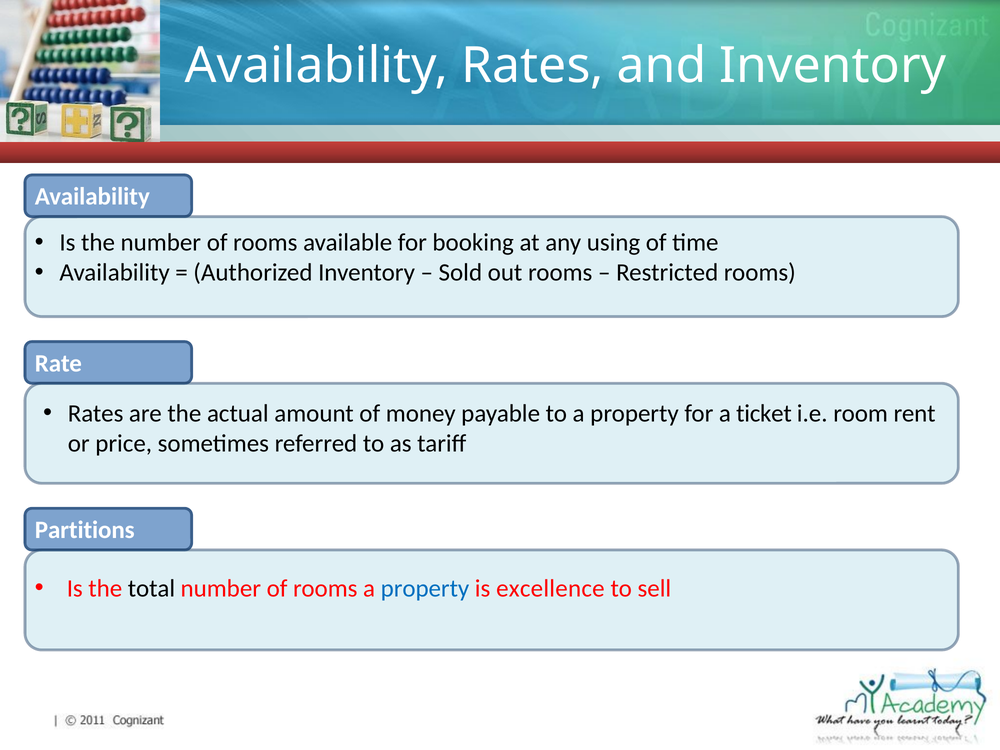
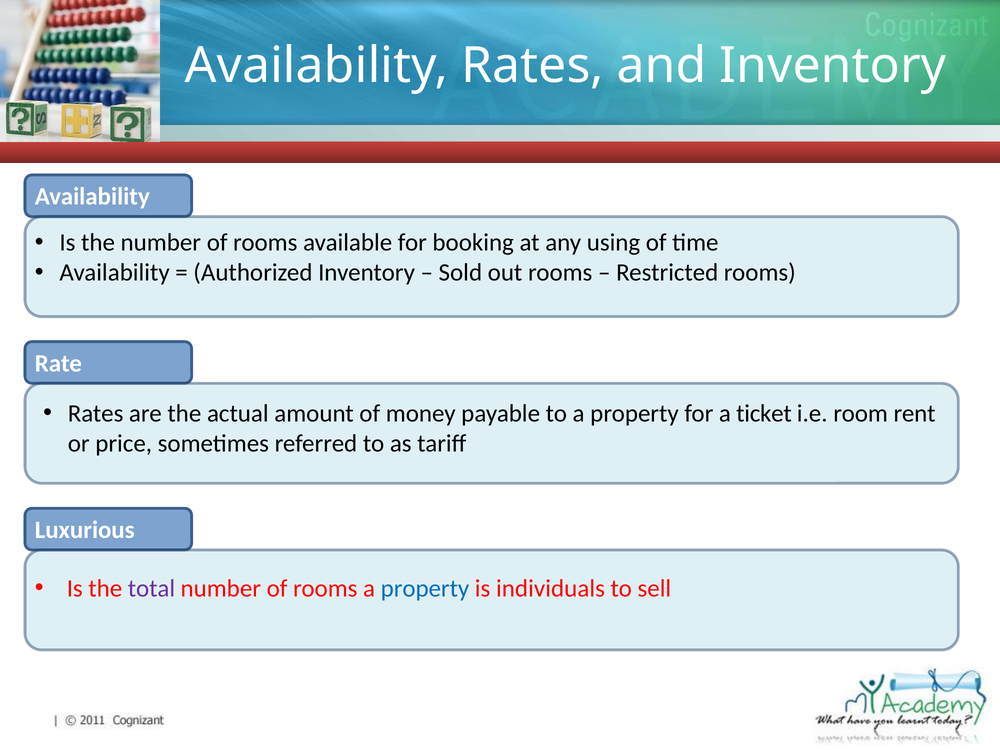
Partitions: Partitions -> Luxurious (85, 530)
total colour: black -> purple (151, 588)
excellence: excellence -> individuals (550, 588)
